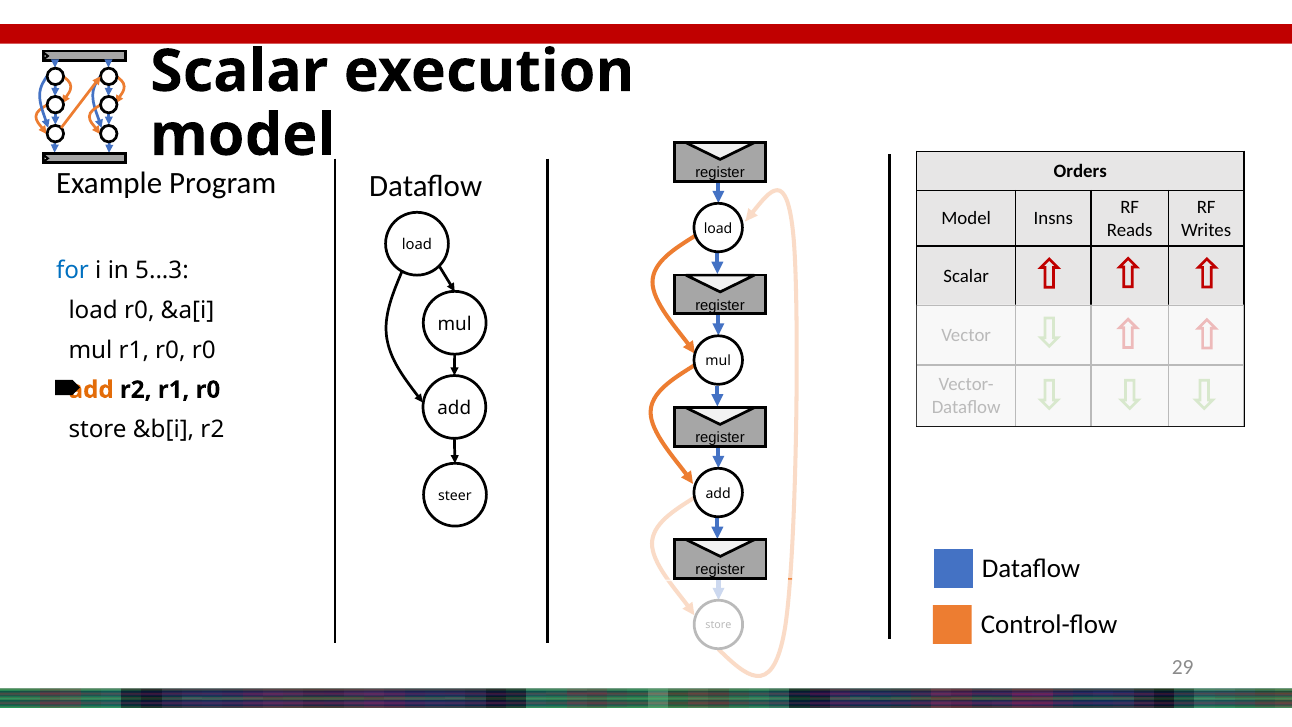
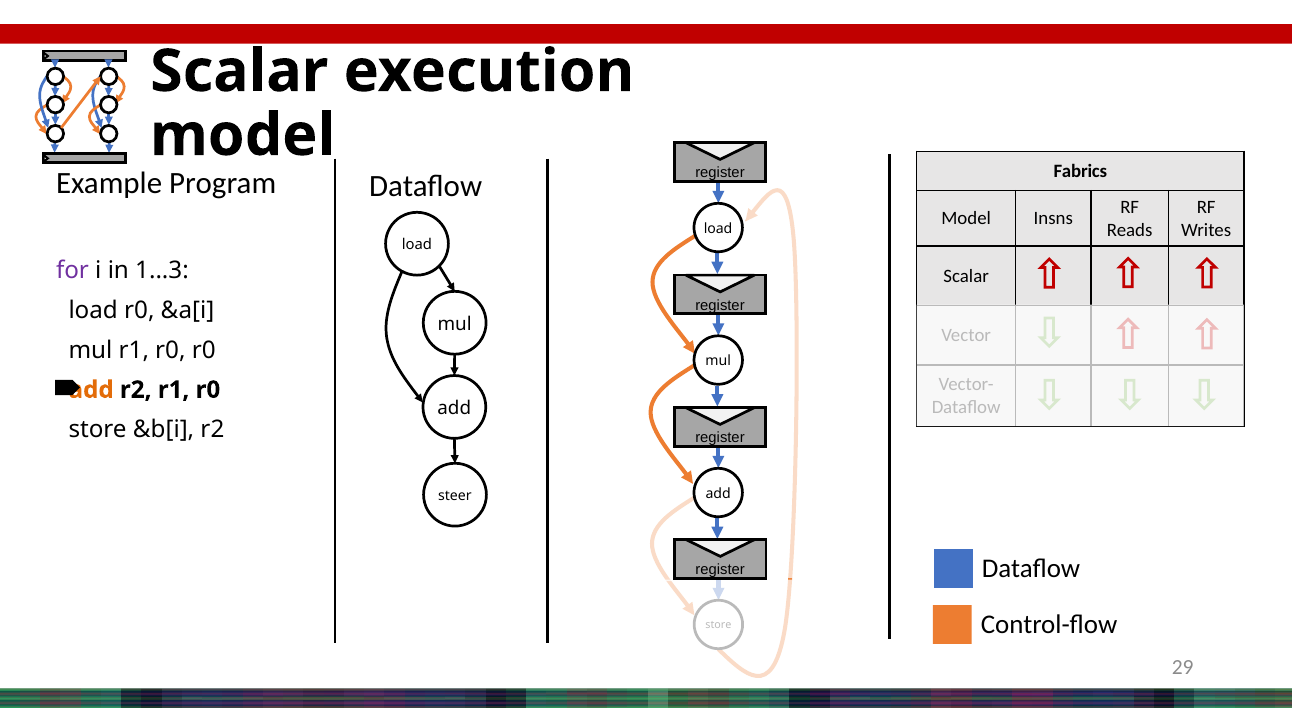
Orders: Orders -> Fabrics (1080, 171)
for colour: blue -> purple (72, 271)
5...3: 5...3 -> 1...3 (162, 271)
